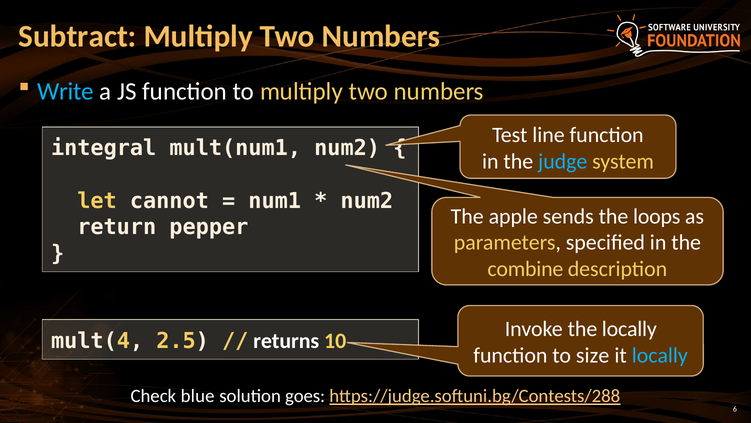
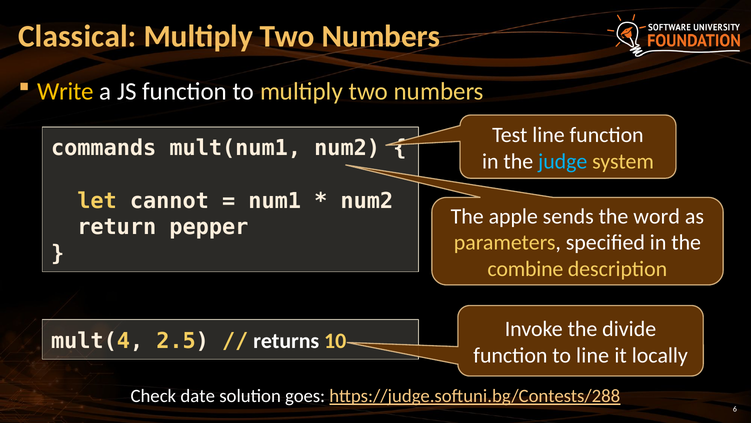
Subtract: Subtract -> Classical (77, 36)
Write colour: light blue -> yellow (66, 91)
integral: integral -> commands (104, 148)
loops: loops -> word (657, 216)
the locally: locally -> divide (629, 329)
to size: size -> line (593, 355)
locally colour: light blue -> white (660, 355)
blue: blue -> date (198, 396)
